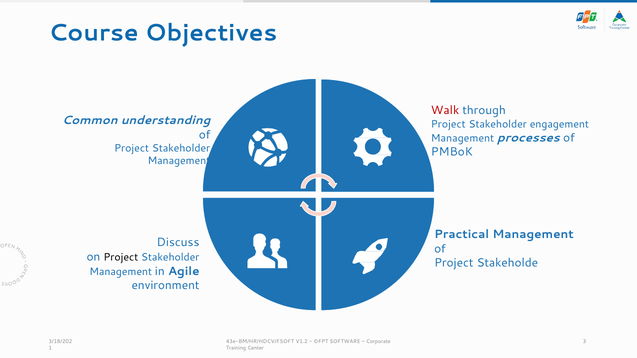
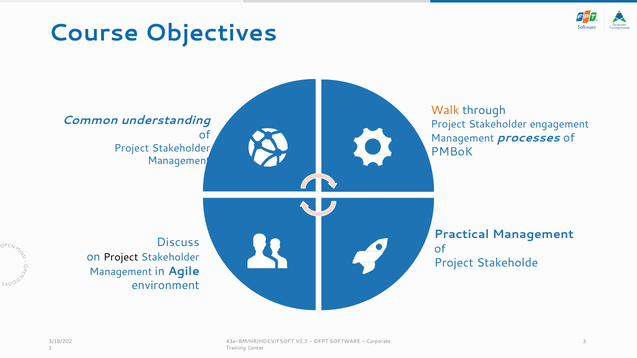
Walk colour: red -> orange (445, 111)
